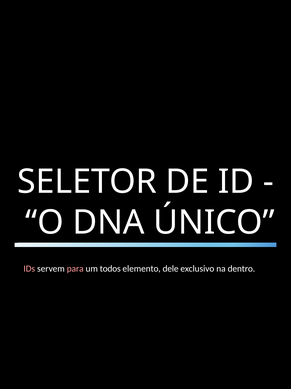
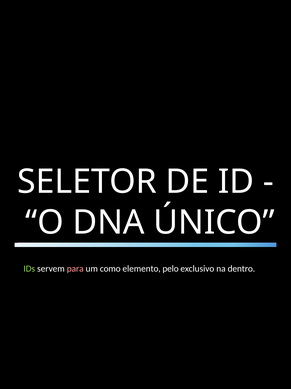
IDs colour: pink -> light green (29, 268)
todos: todos -> como (110, 268)
dele: dele -> pelo (171, 268)
